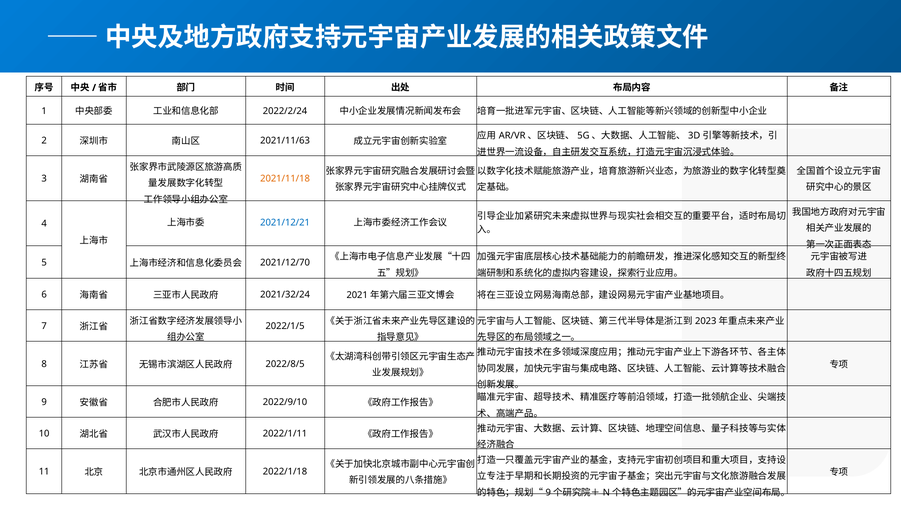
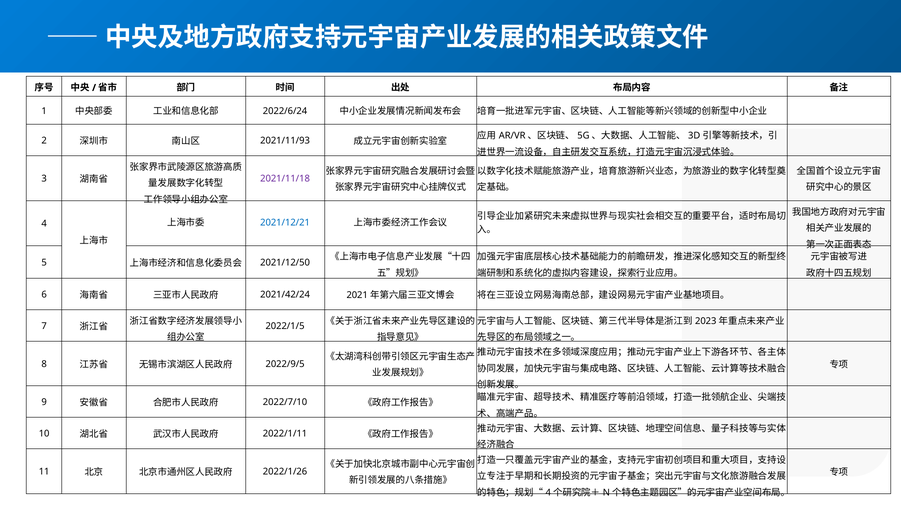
2022/2/24: 2022/2/24 -> 2022/6/24 (285, 111)
2021/11/63: 2021/11/63 -> 2021/11/93 (285, 141)
2021/11/18 colour: orange -> purple (285, 179)
2021/12/70: 2021/12/70 -> 2021/12/50 (285, 262)
2021/32/24: 2021/32/24 -> 2021/42/24 (285, 294)
2022/8/5: 2022/8/5 -> 2022/9/5 (285, 364)
2022/9/10: 2022/9/10 -> 2022/7/10 (285, 402)
2022/1/18: 2022/1/18 -> 2022/1/26 (285, 472)
9: 9 -> 4 (548, 492)
